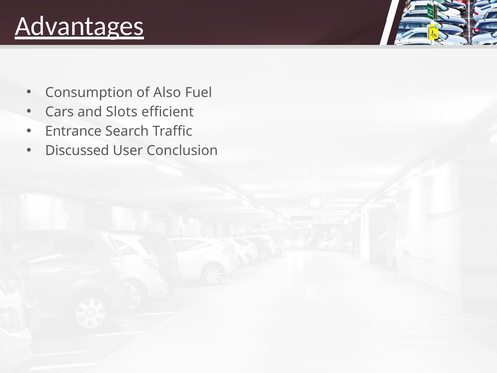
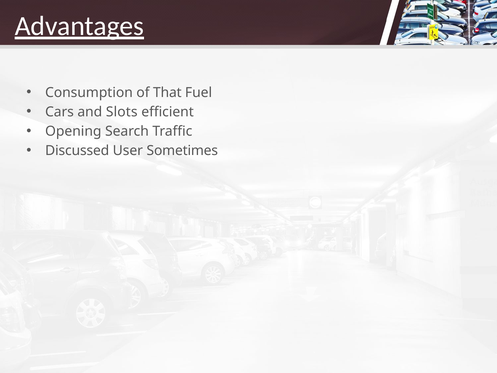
Also: Also -> That (167, 92)
Entrance: Entrance -> Opening (73, 131)
Conclusion: Conclusion -> Sometimes (182, 151)
